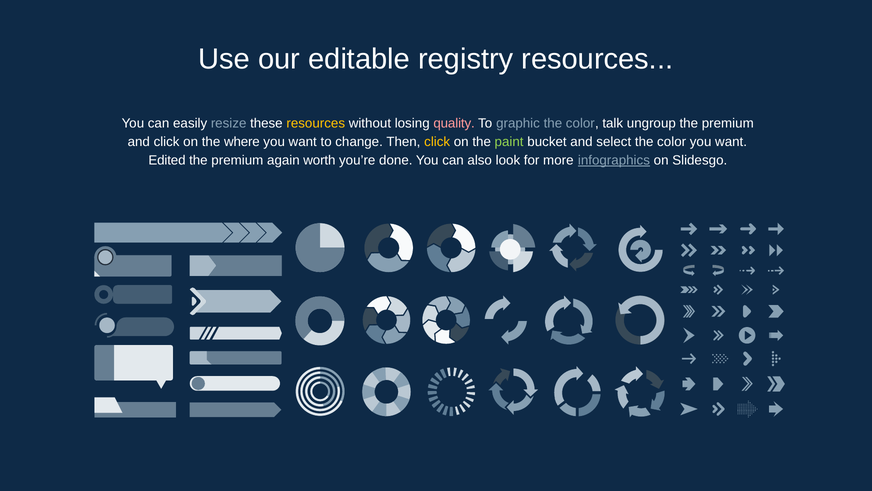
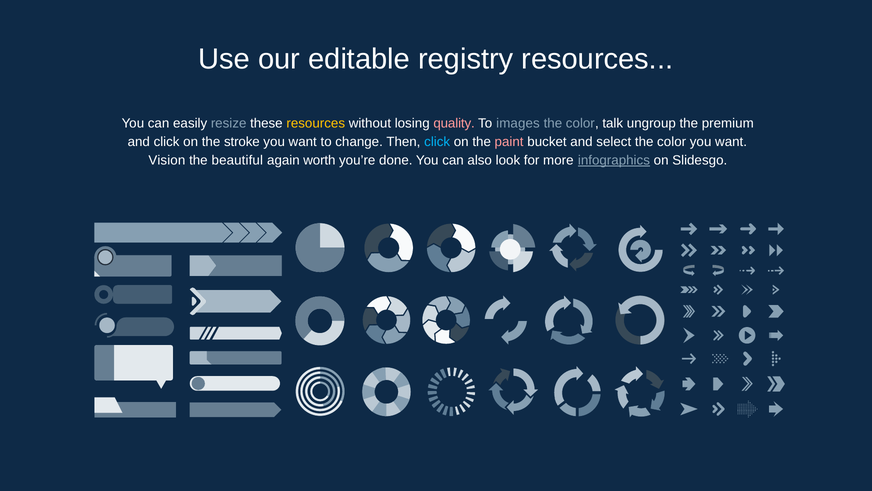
graphic: graphic -> images (518, 123)
where: where -> stroke (242, 142)
click colour: yellow -> light blue (437, 142)
paint colour: light green -> pink (509, 142)
Edited: Edited -> Vision (167, 160)
premium: premium -> beautiful (237, 160)
